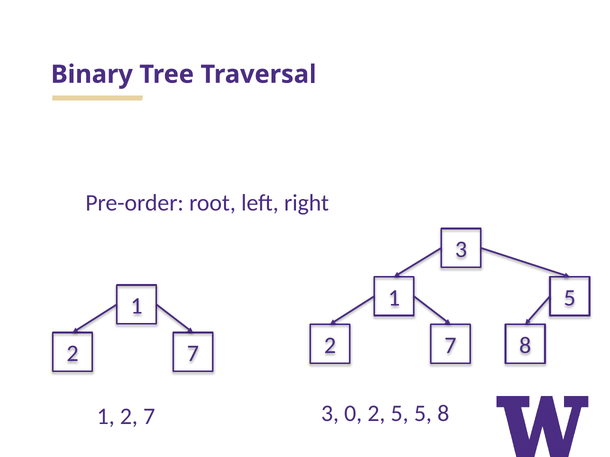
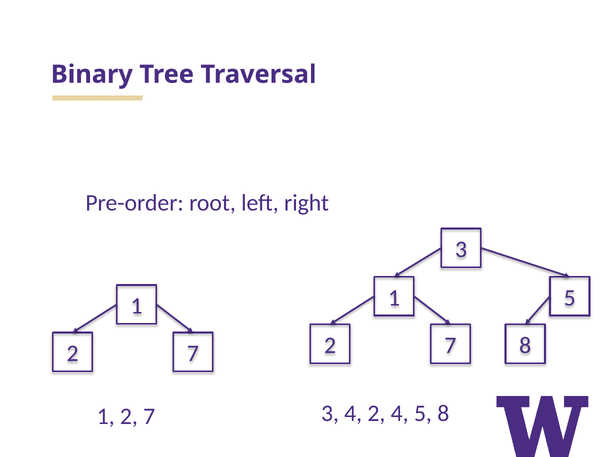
3 0: 0 -> 4 (353, 414)
2 5: 5 -> 4 (400, 414)
